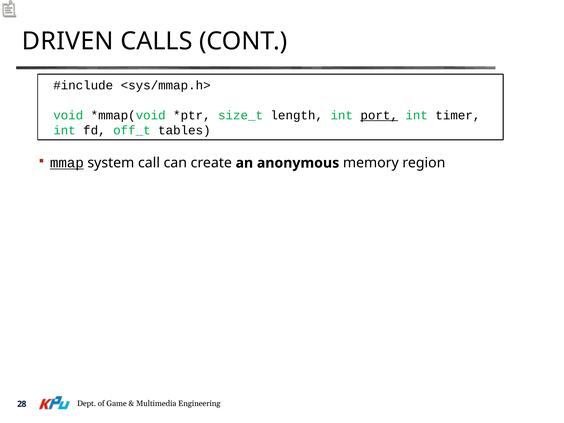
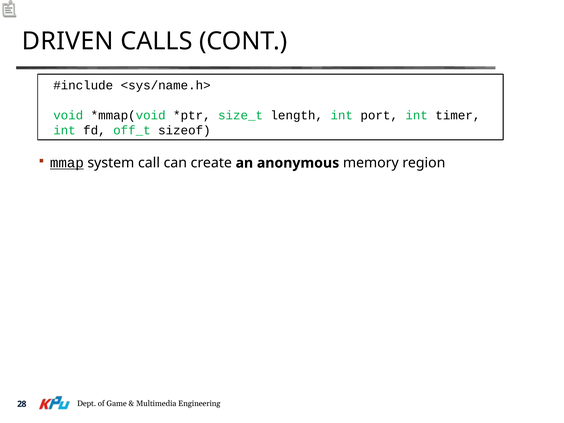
<sys/mmap.h>: <sys/mmap.h> -> <sys/name.h> (166, 85)
port underline: present -> none (379, 115)
tables: tables -> sizeof (184, 130)
